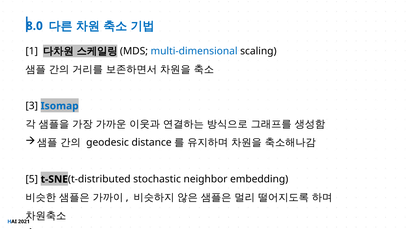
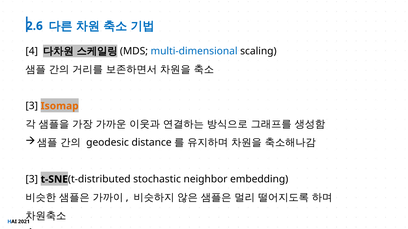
8.0: 8.0 -> 2.6 (34, 26)
1: 1 -> 4 (32, 51)
Isomap colour: blue -> orange (60, 106)
5: 5 -> 3 (32, 180)
